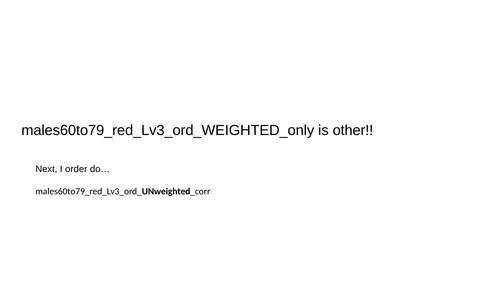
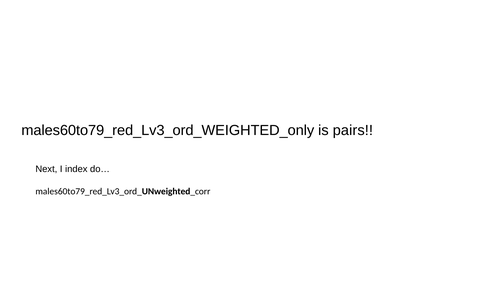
other: other -> pairs (353, 131)
order: order -> index (76, 169)
